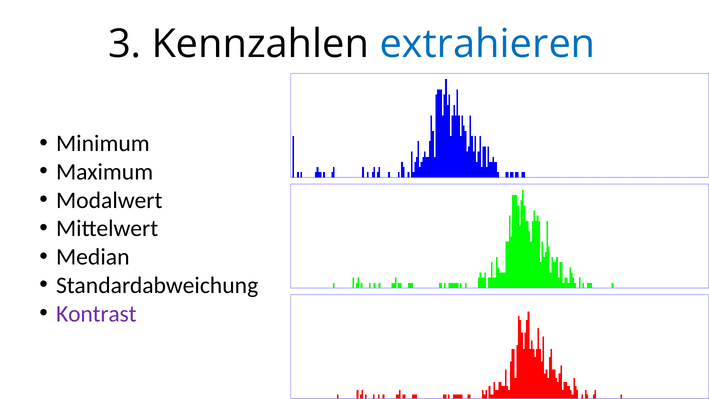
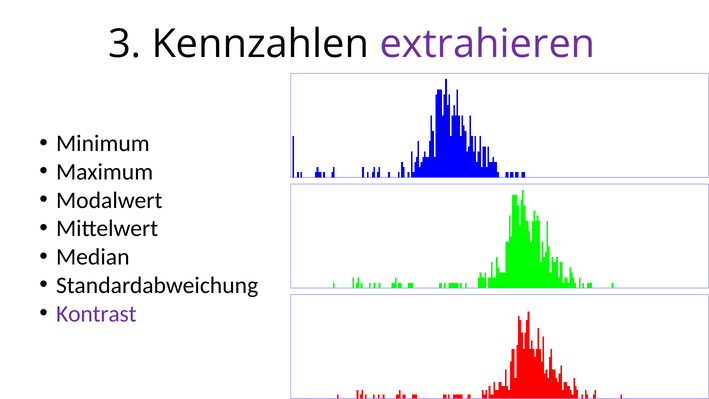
extrahieren colour: blue -> purple (487, 44)
